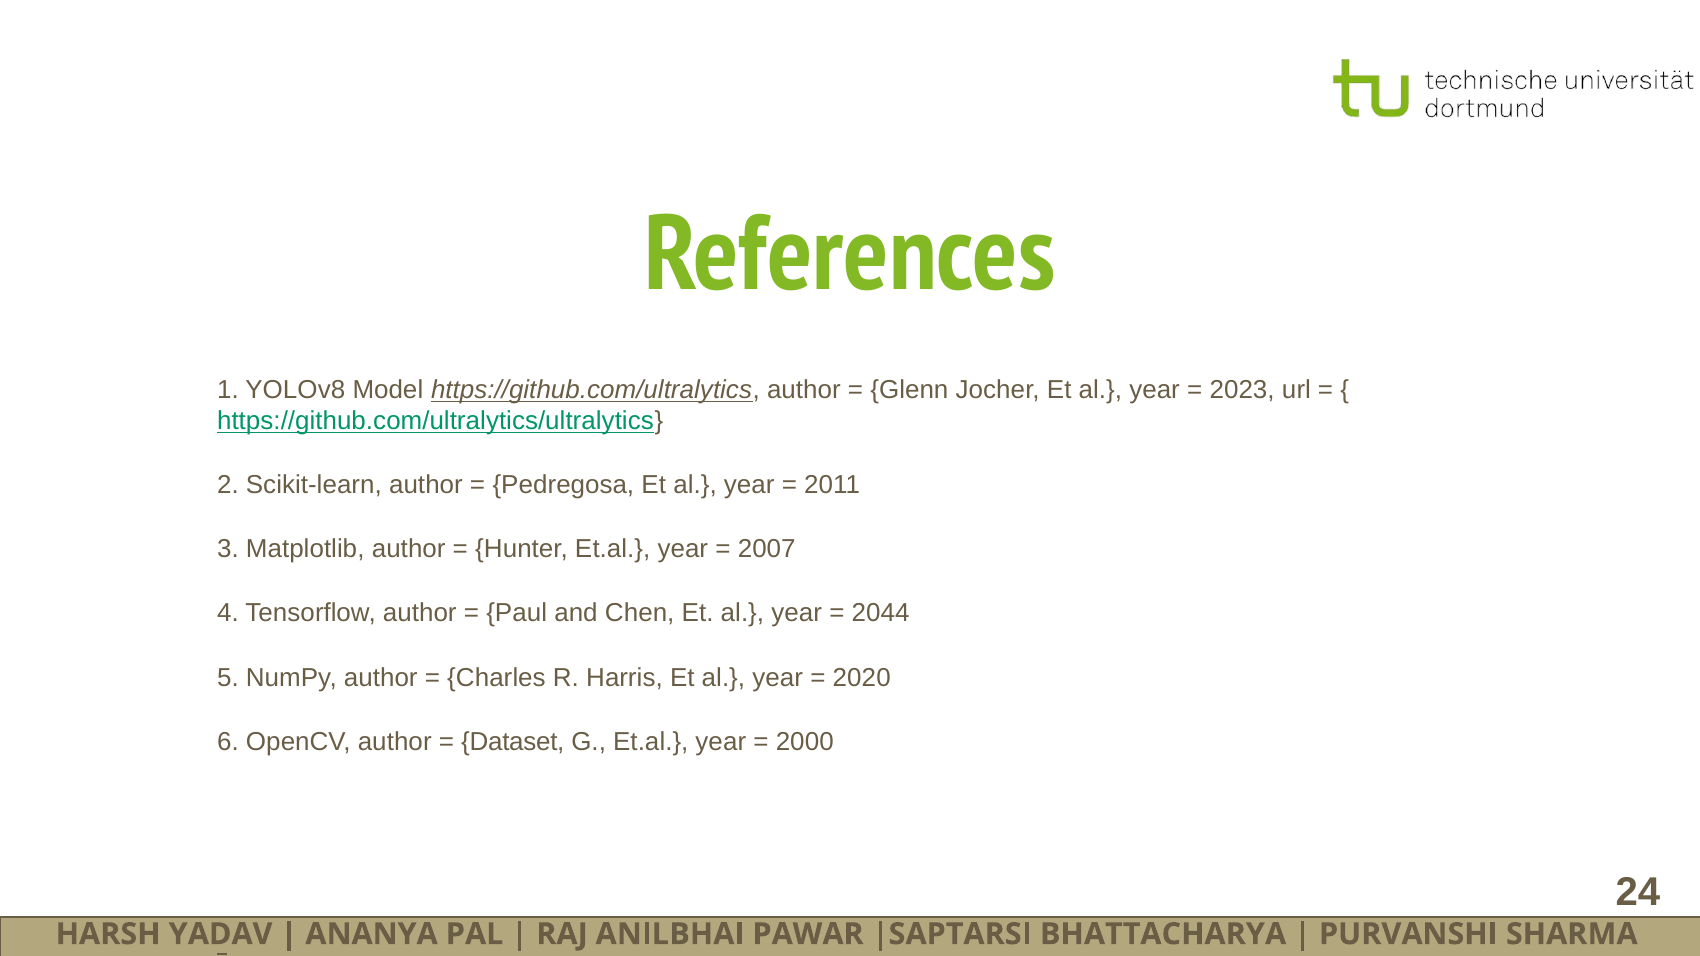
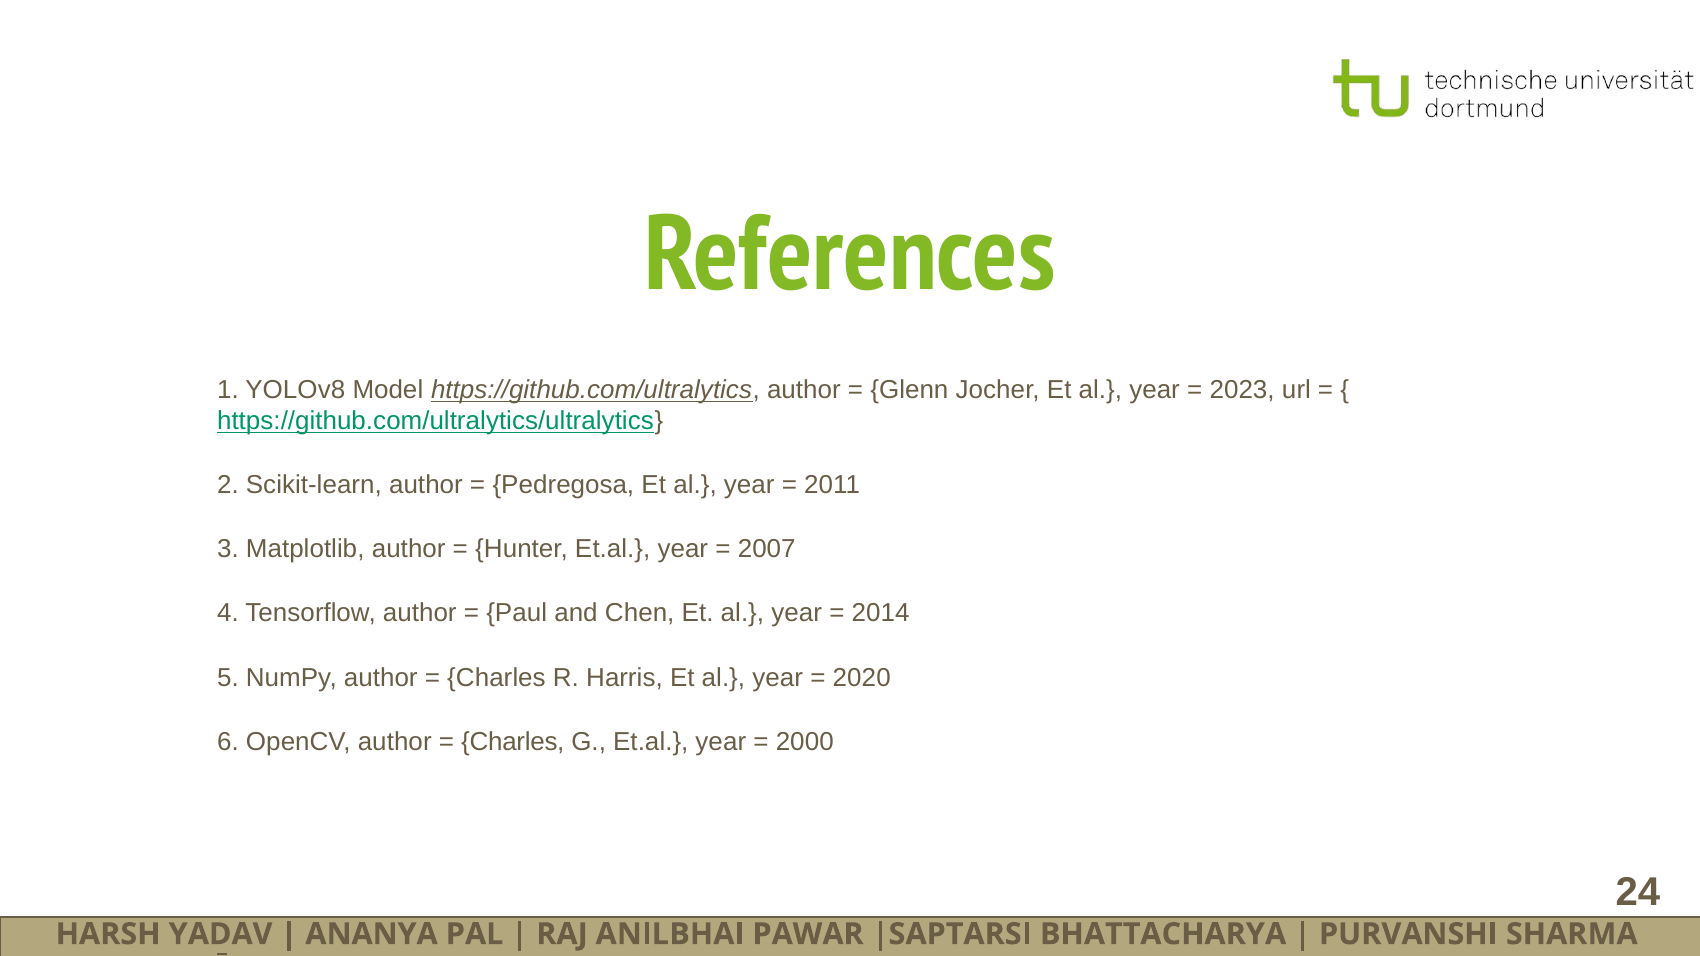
2044: 2044 -> 2014 (881, 614)
Dataset: Dataset -> Charles (513, 742)
